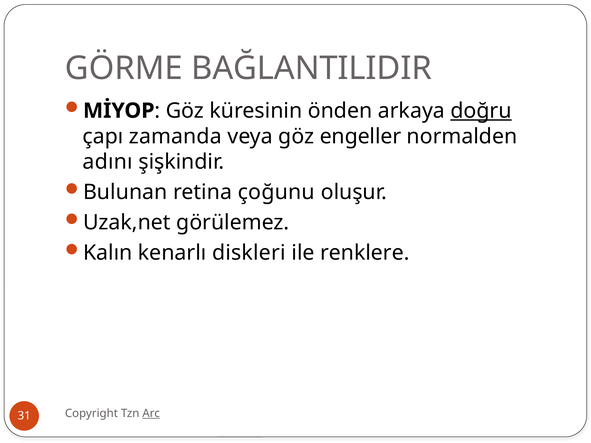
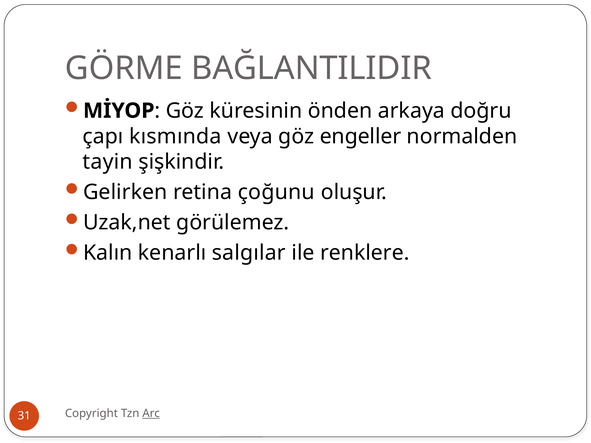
doğru underline: present -> none (481, 111)
zamanda: zamanda -> kısmında (175, 136)
adını: adını -> tayin (108, 162)
Bulunan: Bulunan -> Gelirken (125, 192)
diskleri: diskleri -> salgılar (249, 253)
